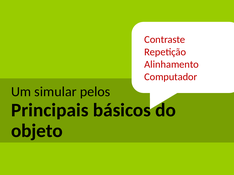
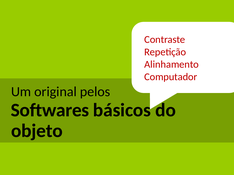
simular: simular -> original (56, 92)
Principais: Principais -> Softwares (50, 110)
